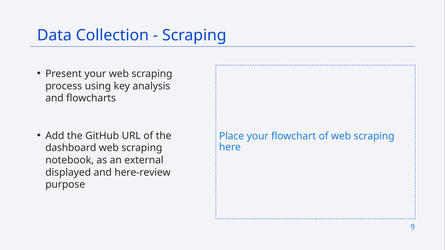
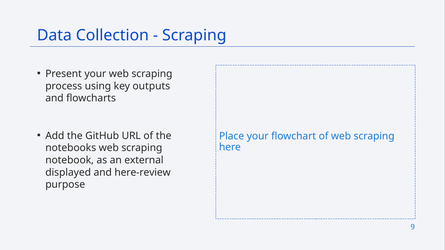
analysis: analysis -> outputs (151, 86)
dashboard: dashboard -> notebooks (71, 148)
